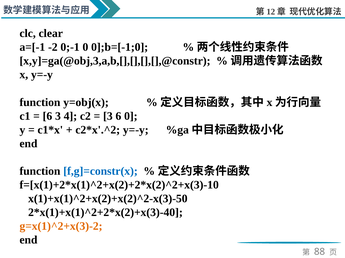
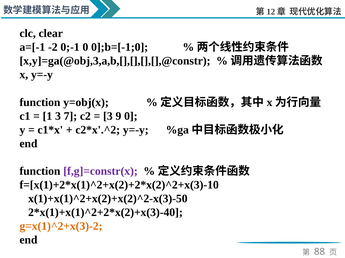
6: 6 -> 1 (47, 116)
4: 4 -> 7 (70, 116)
3 6: 6 -> 9 (118, 116)
f,g]=constr(x colour: blue -> purple (100, 172)
